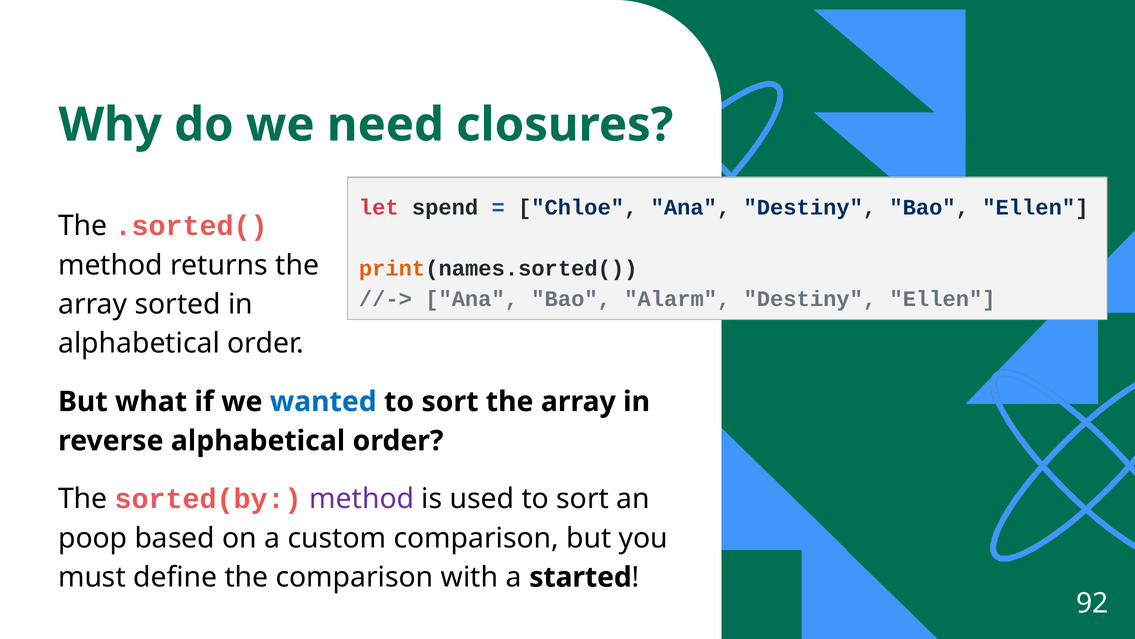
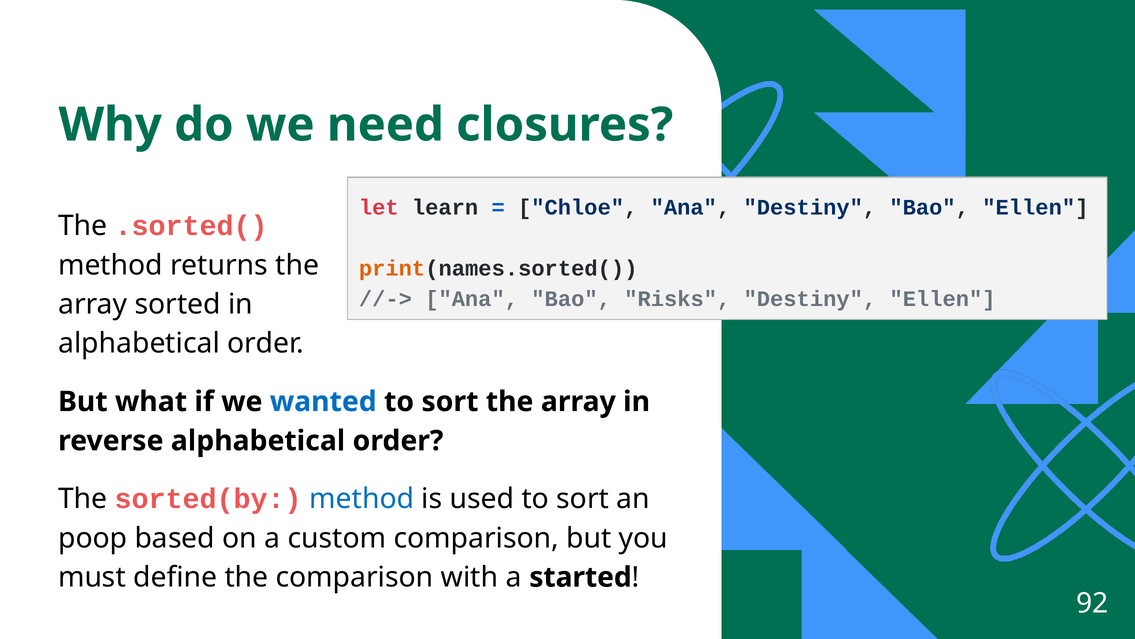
spend: spend -> learn (445, 207)
Alarm: Alarm -> Risks (677, 298)
method colour: purple -> blue (362, 499)
